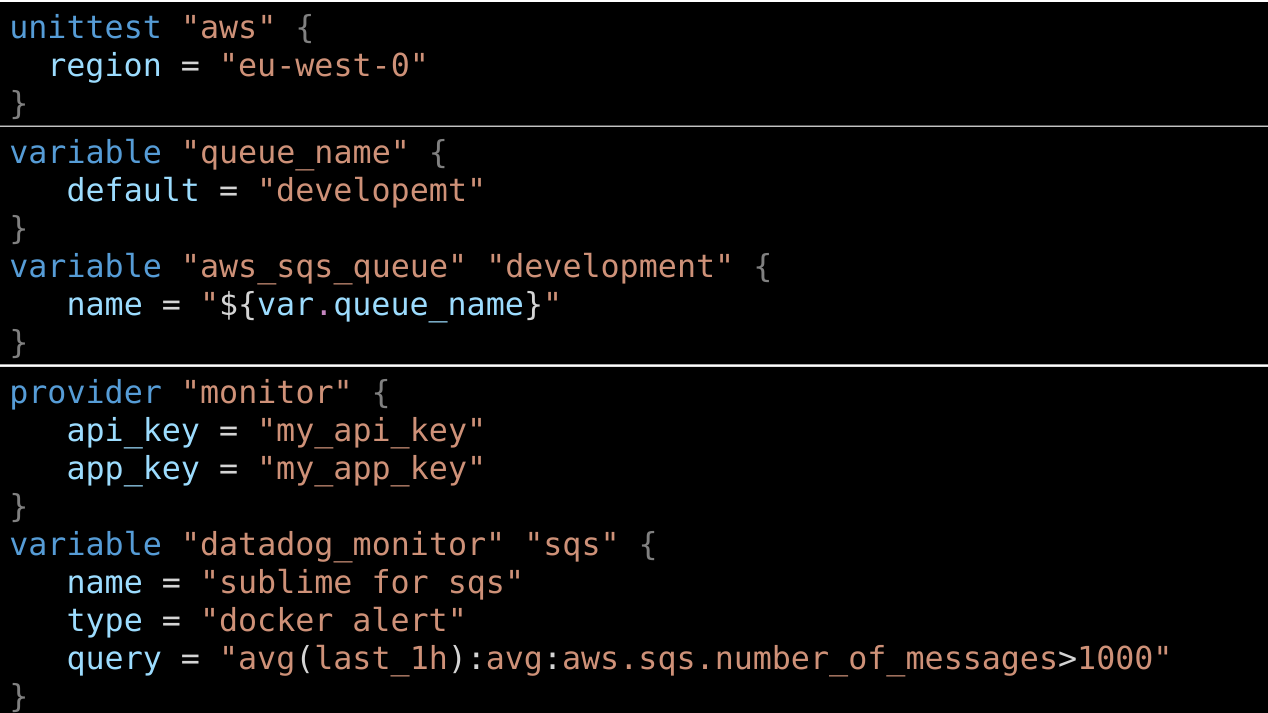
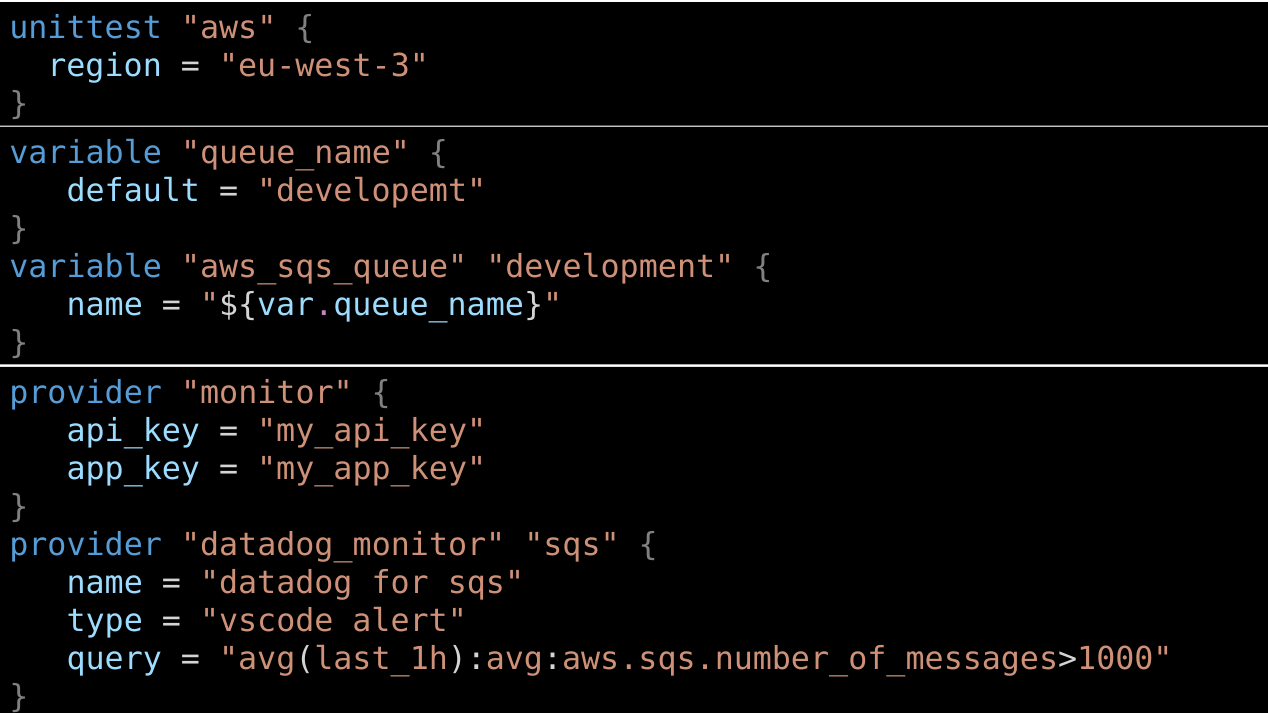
eu-west-0: eu-west-0 -> eu-west-3 (324, 66)
variable: variable -> provider (86, 545)
sublime: sublime -> datadog (276, 583)
docker: docker -> vscode (267, 621)
